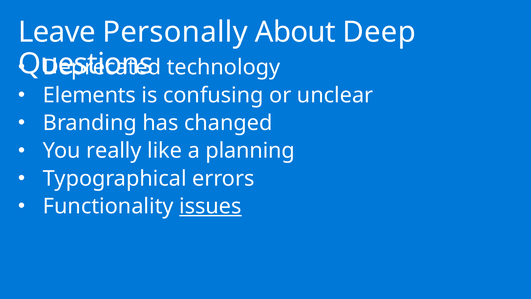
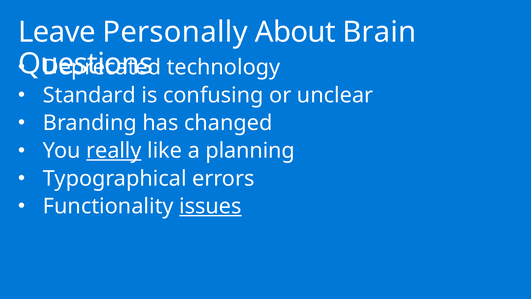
Deep: Deep -> Brain (379, 32)
Elements: Elements -> Standard (89, 95)
really underline: none -> present (114, 151)
